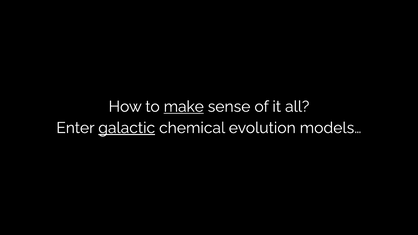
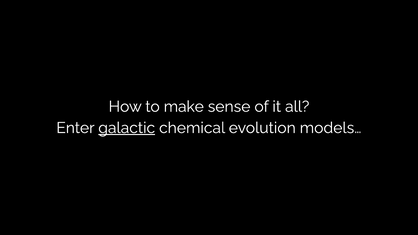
make underline: present -> none (184, 107)
